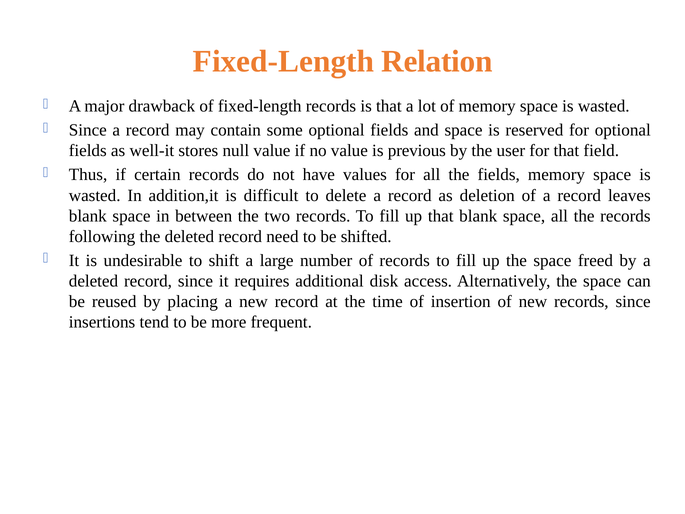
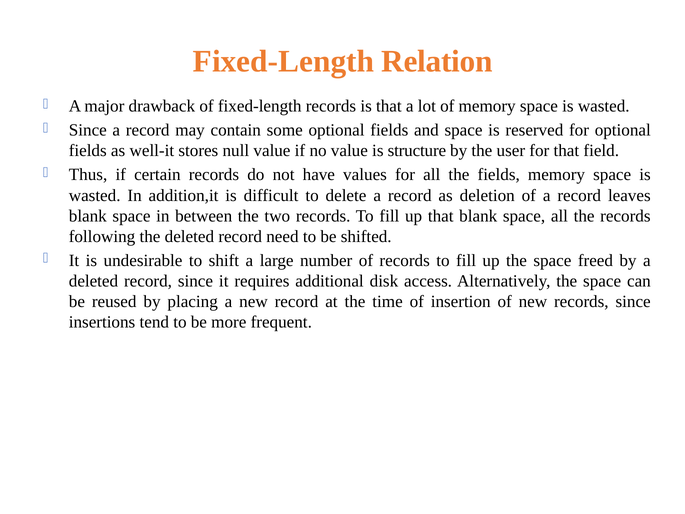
previous: previous -> structure (417, 151)
